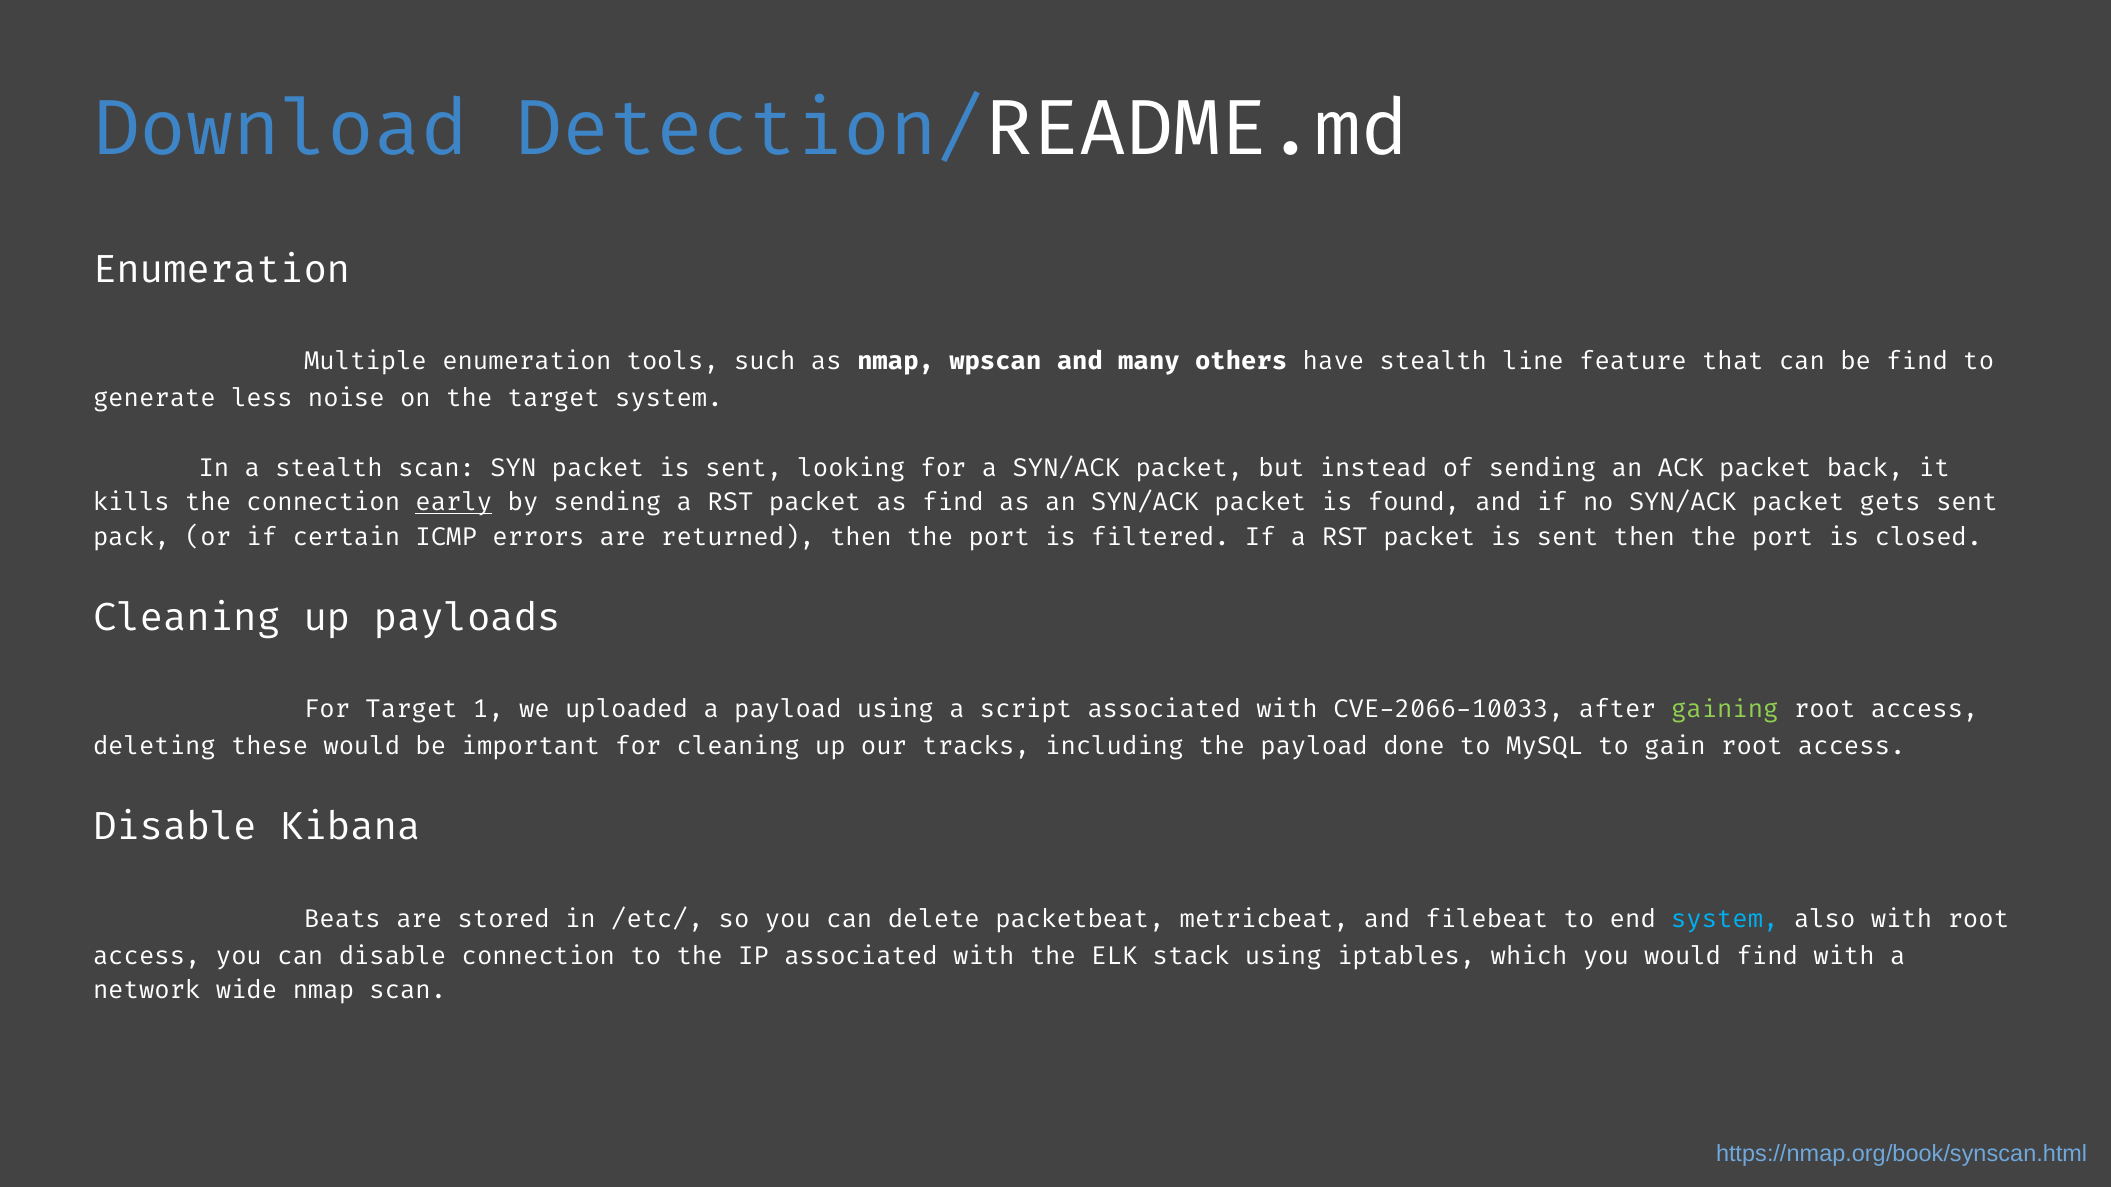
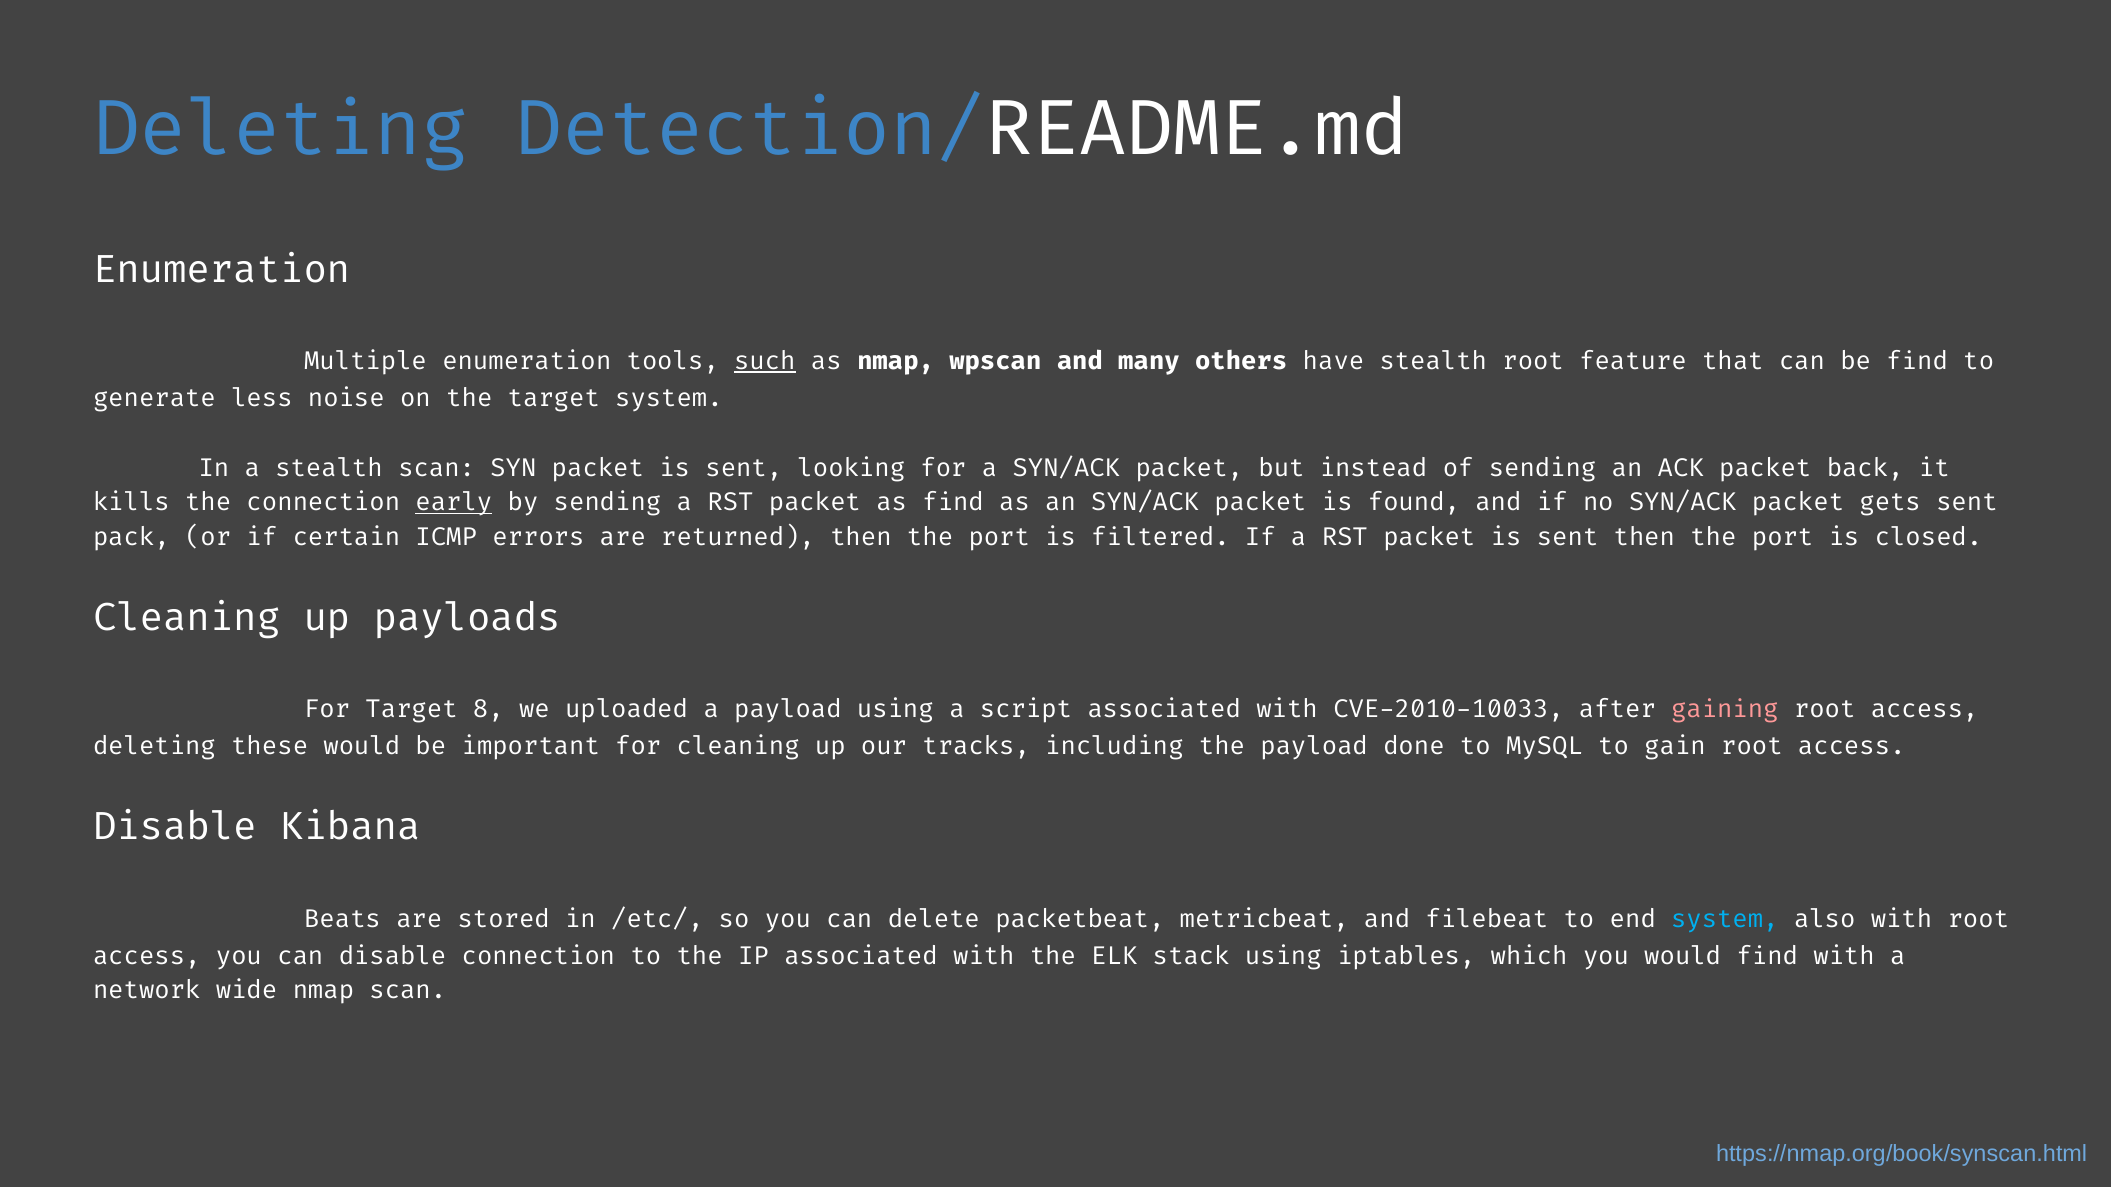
Download: Download -> Deleting (281, 129)
such underline: none -> present (765, 362)
stealth line: line -> root (1533, 362)
1: 1 -> 8 (488, 710)
CVE-2066-10033: CVE-2066-10033 -> CVE-2010-10033 (1448, 710)
gaining colour: light green -> pink (1725, 710)
